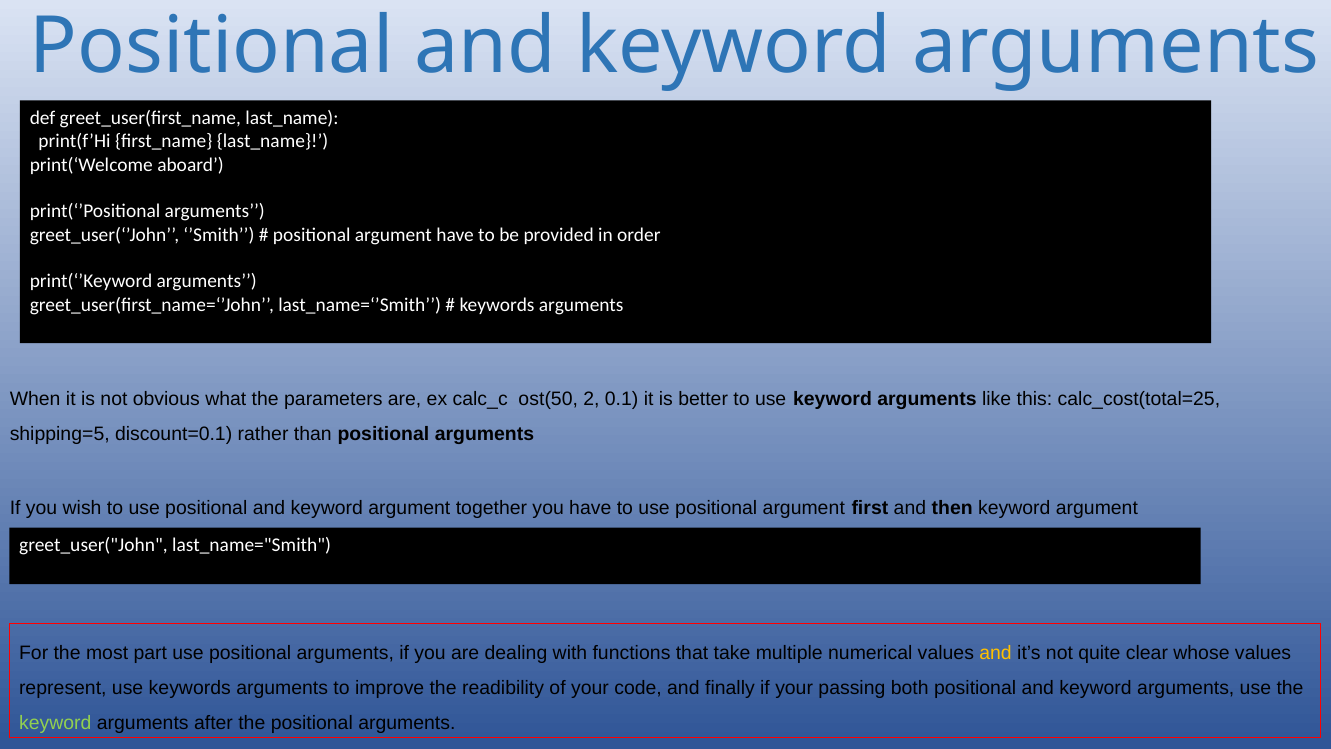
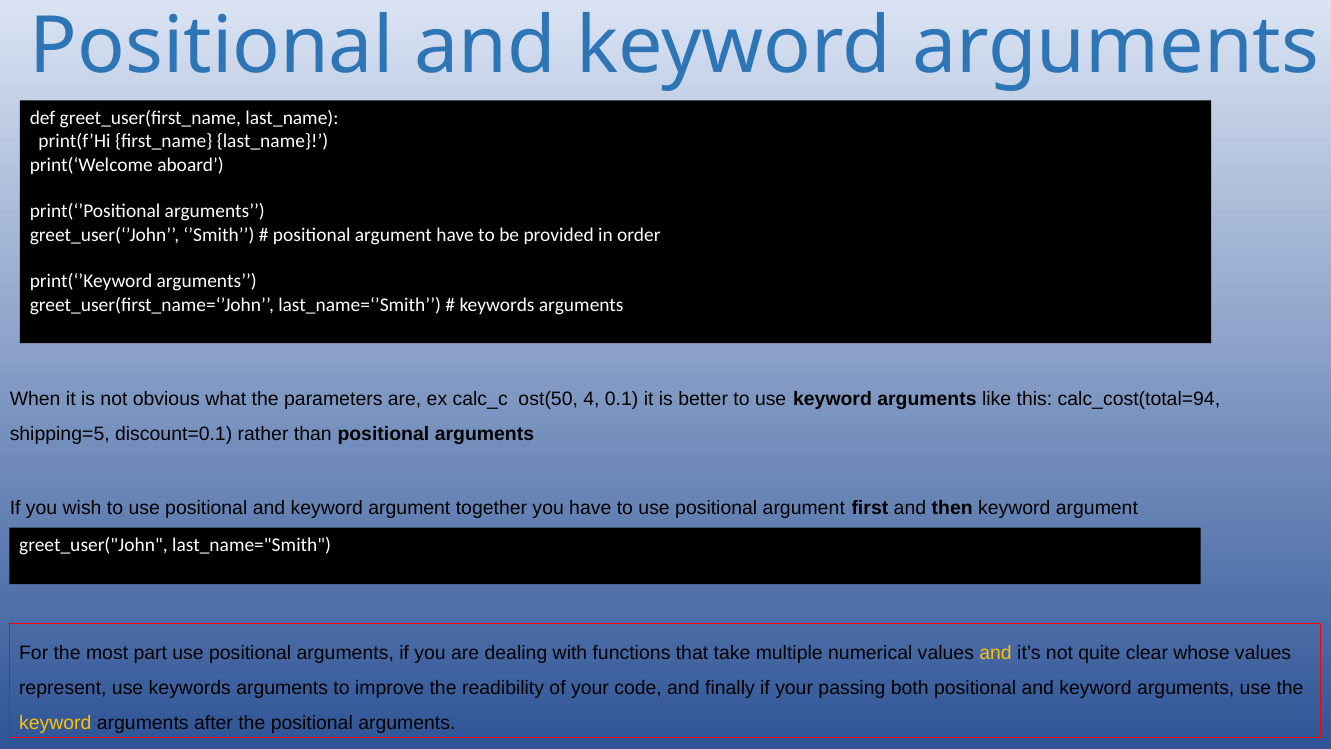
2: 2 -> 4 (591, 399)
calc_cost(total=25: calc_cost(total=25 -> calc_cost(total=94 (1139, 399)
keyword colour: light green -> yellow (55, 722)
